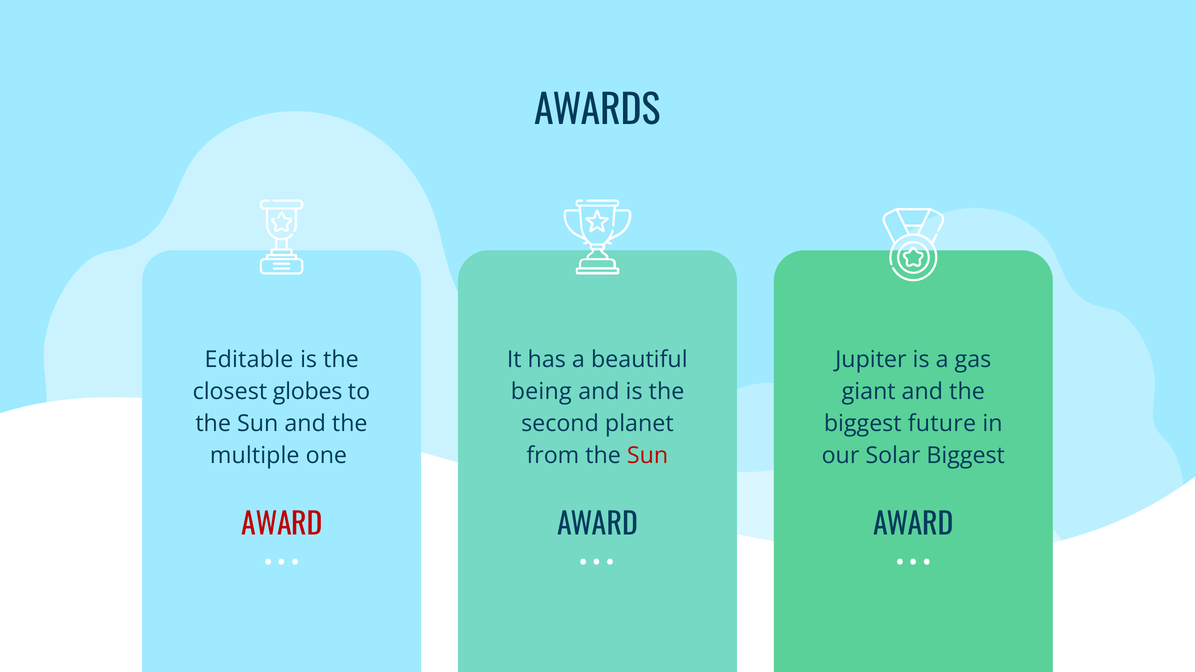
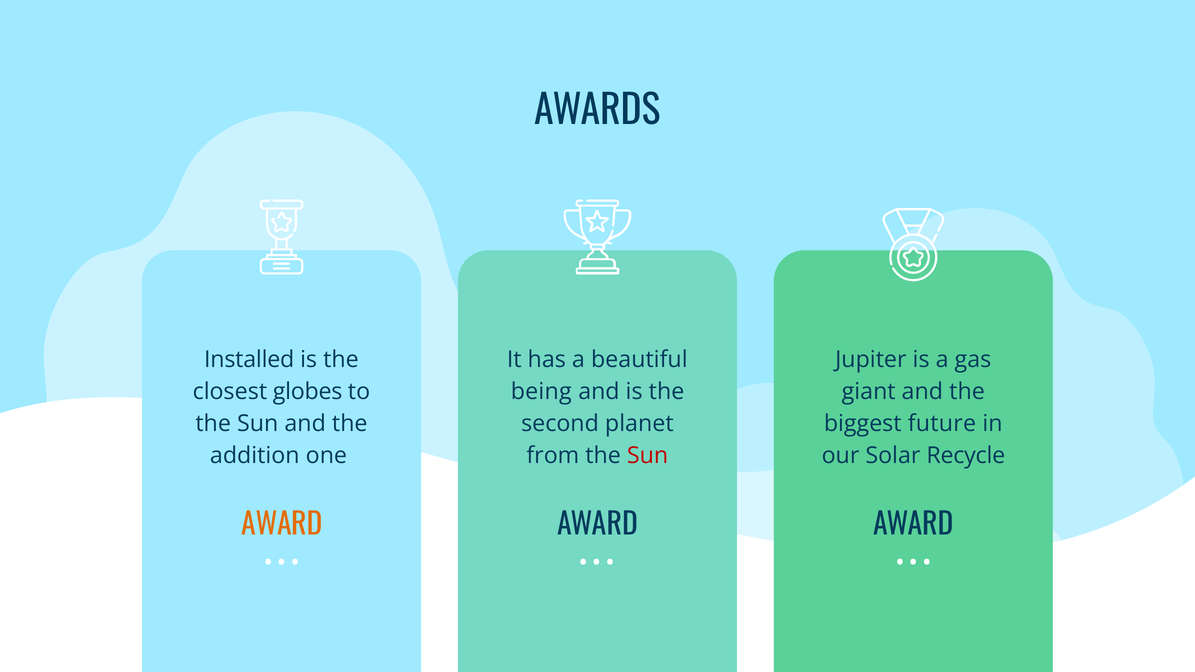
Editable: Editable -> Installed (249, 360)
multiple: multiple -> addition (255, 456)
Solar Biggest: Biggest -> Recycle (966, 456)
AWARD colour: red -> orange (282, 525)
